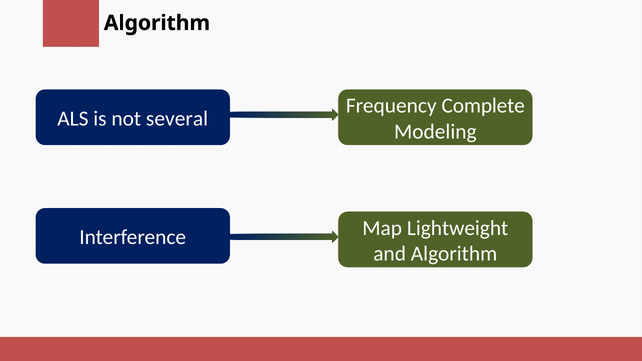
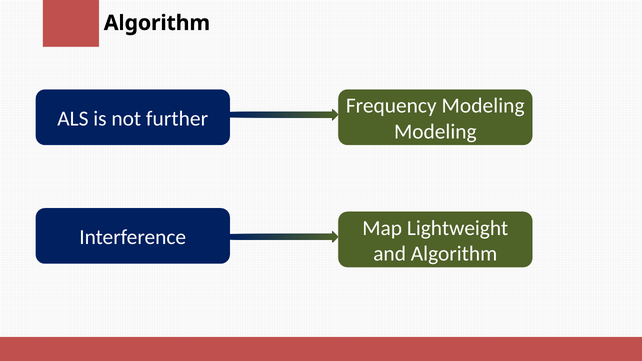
Frequency Complete: Complete -> Modeling (483, 106)
several: several -> further (177, 119)
